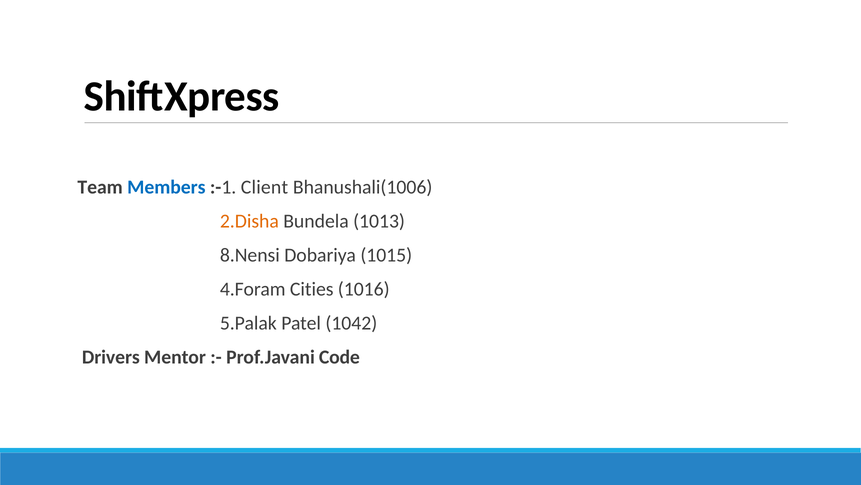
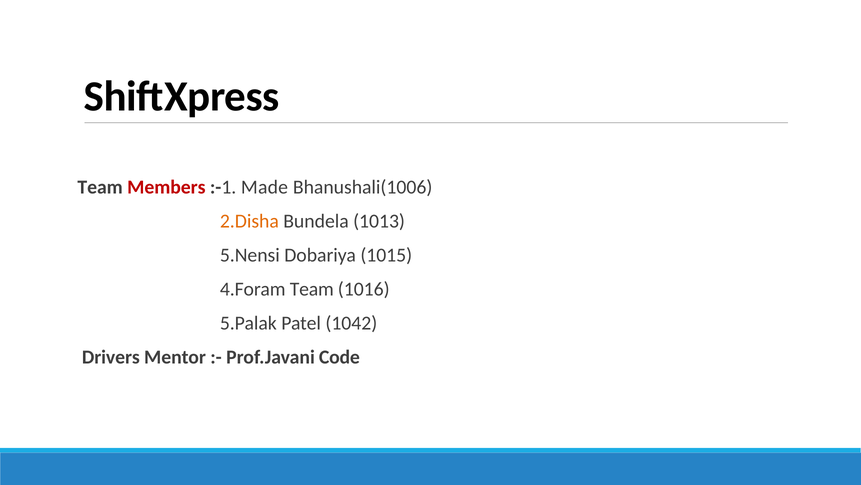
Members colour: blue -> red (166, 187)
Client: Client -> Made (264, 187)
8.Nensi: 8.Nensi -> 5.Nensi (250, 255)
4.Foram Cities: Cities -> Team (312, 289)
